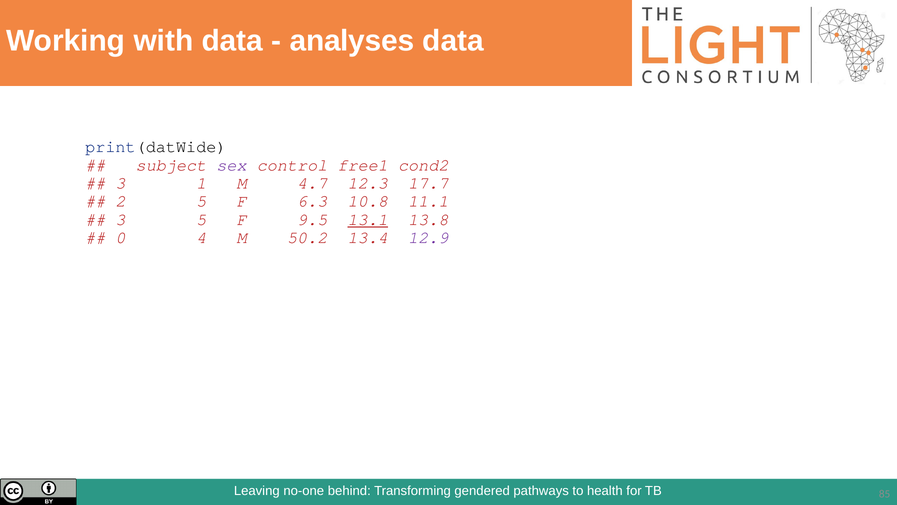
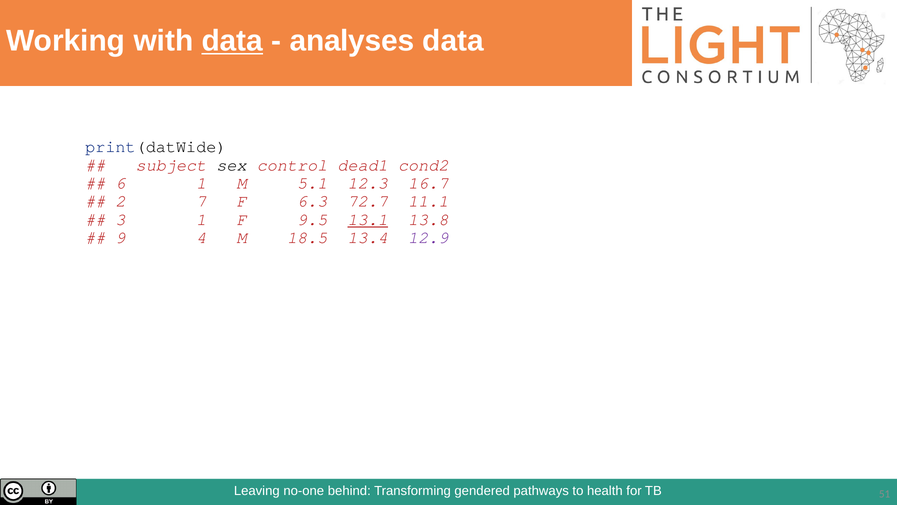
data underline: none -> present (232, 41)
sex colour: purple -> black (232, 165)
free1: free1 -> dead1 (363, 165)
3: 3 -> 6 (121, 183)
4.7: 4.7 -> 5.1 (312, 183)
17.7: 17.7 -> 16.7 (428, 183)
2 5: 5 -> 7 (201, 201)
10.8: 10.8 -> 72.7 (368, 201)
3 5: 5 -> 1 (201, 219)
0: 0 -> 9 (121, 238)
50.2: 50.2 -> 18.5 (307, 238)
85: 85 -> 51 (885, 494)
